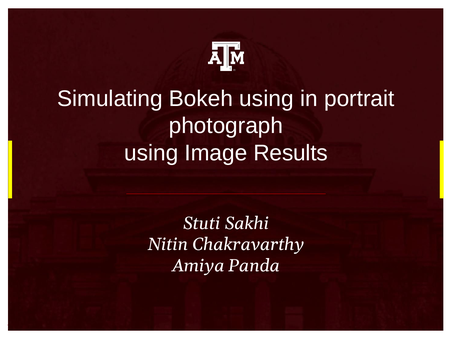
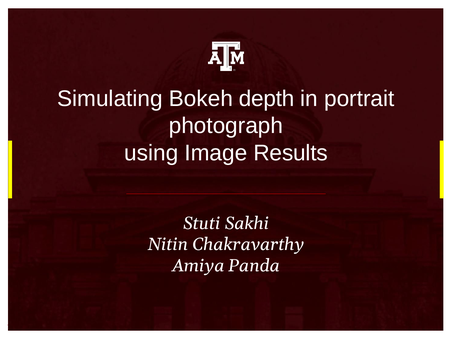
Bokeh using: using -> depth (267, 99)
